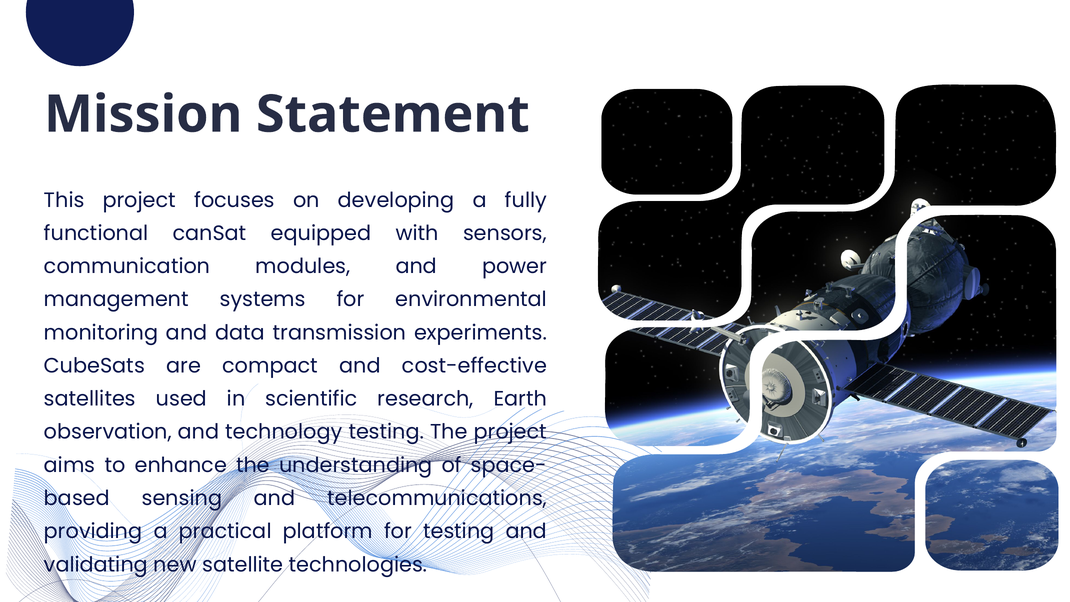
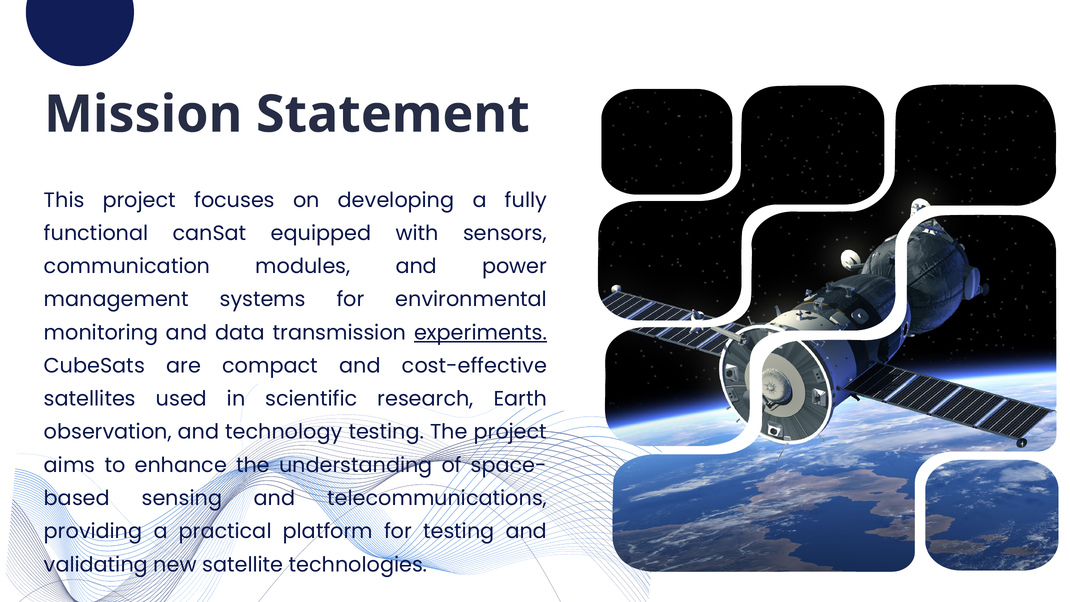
experiments underline: none -> present (480, 333)
